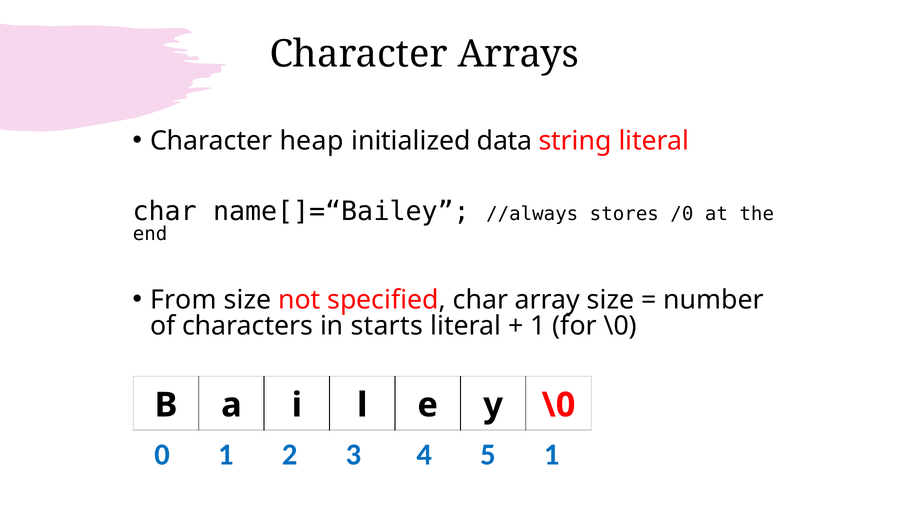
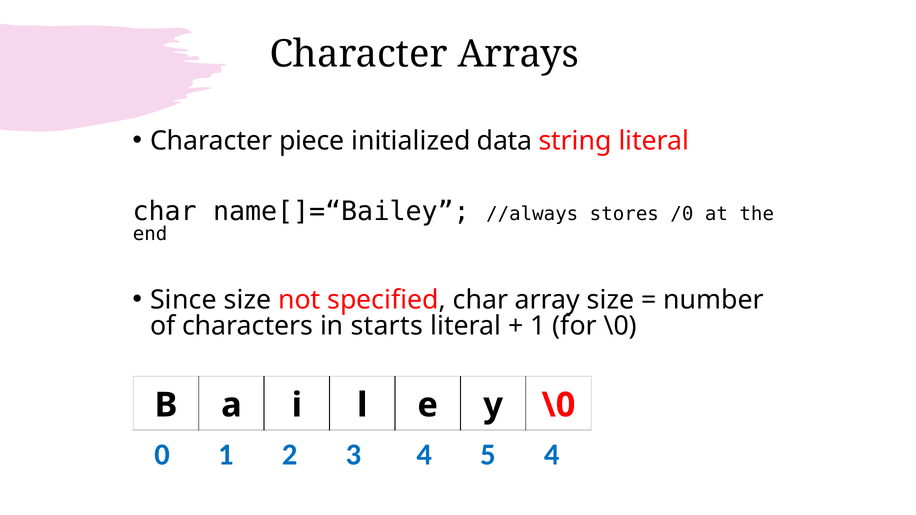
heap: heap -> piece (312, 141)
From: From -> Since (183, 300)
5 1: 1 -> 4 (552, 455)
